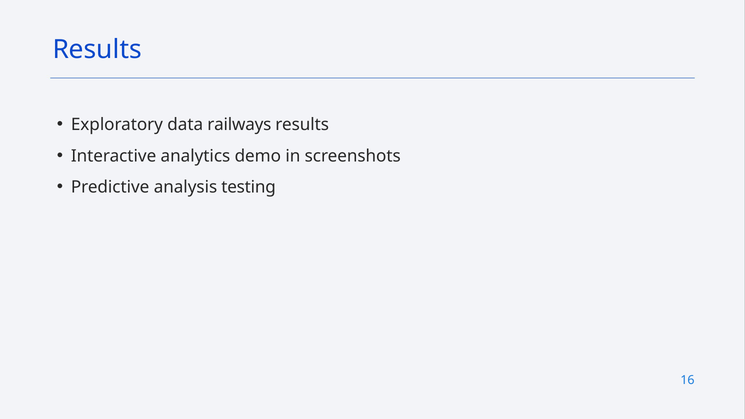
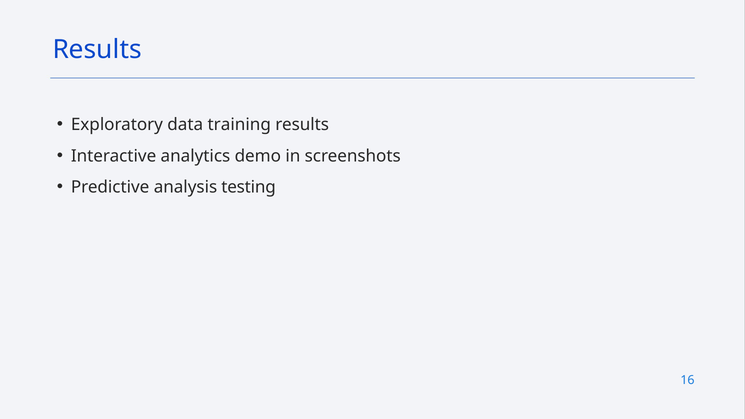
railways: railways -> training (239, 125)
